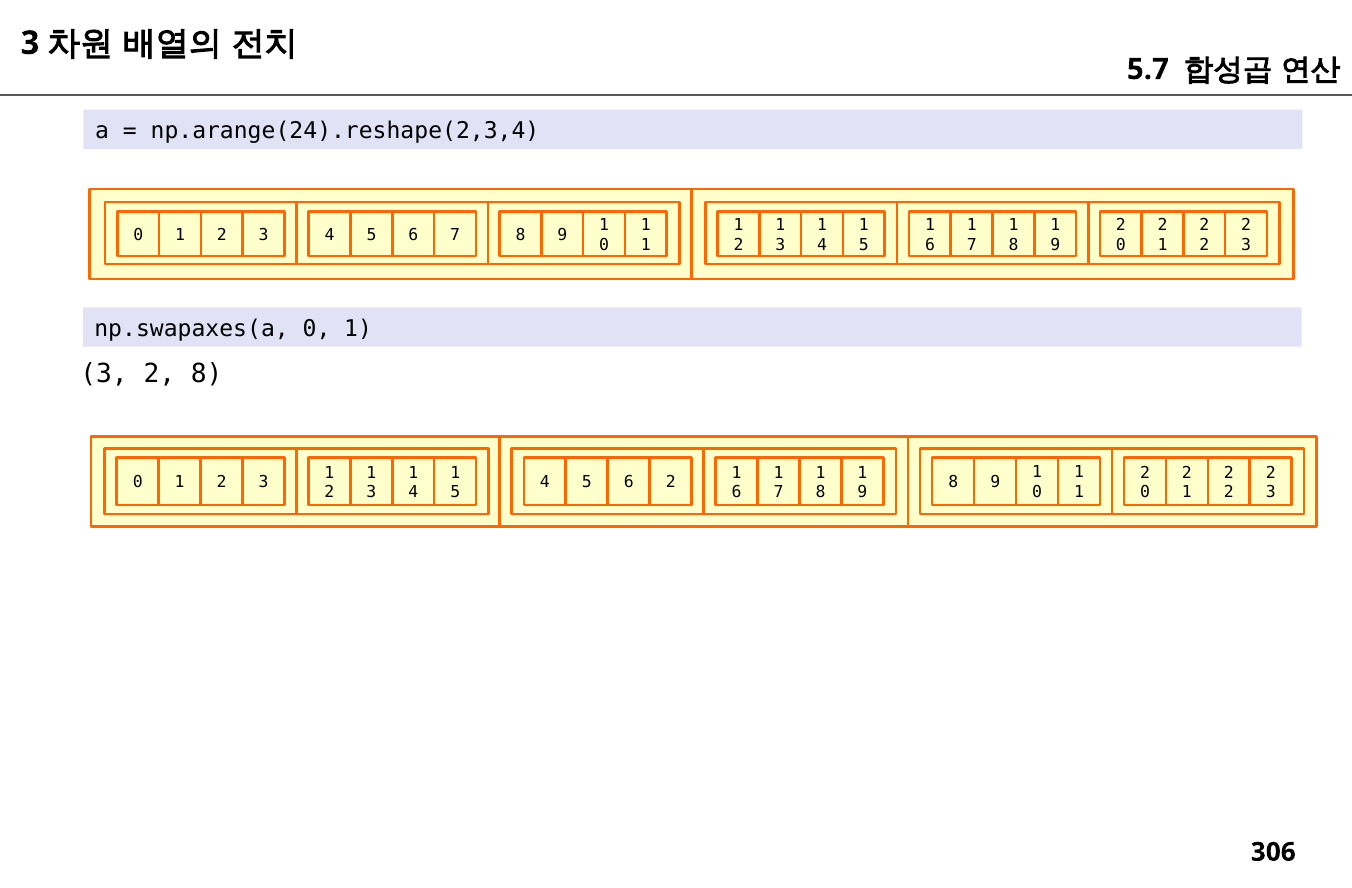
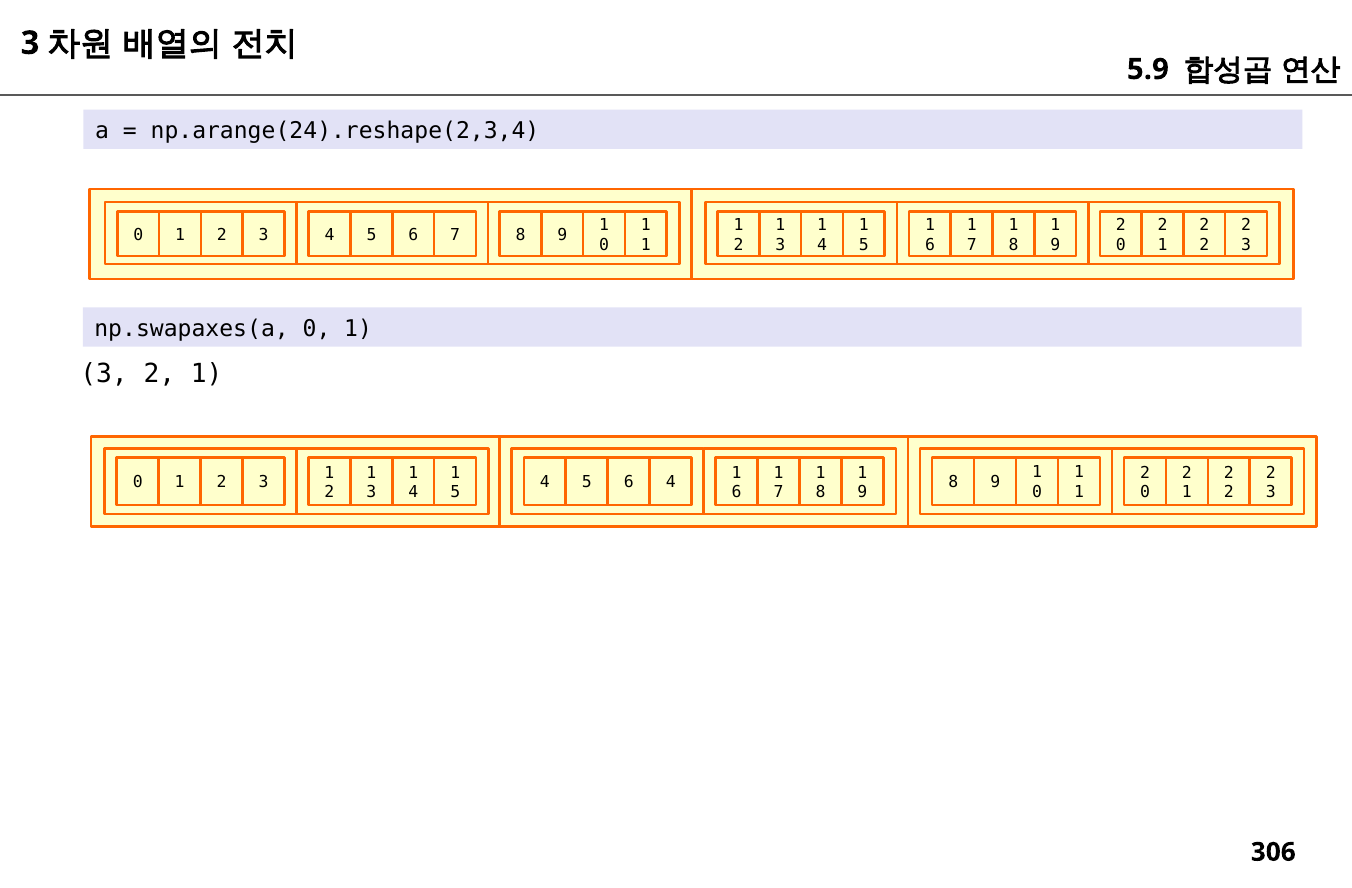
5.7: 5.7 -> 5.9 (1148, 69)
3 2 8: 8 -> 1 (207, 374)
6 2: 2 -> 4 (671, 482)
